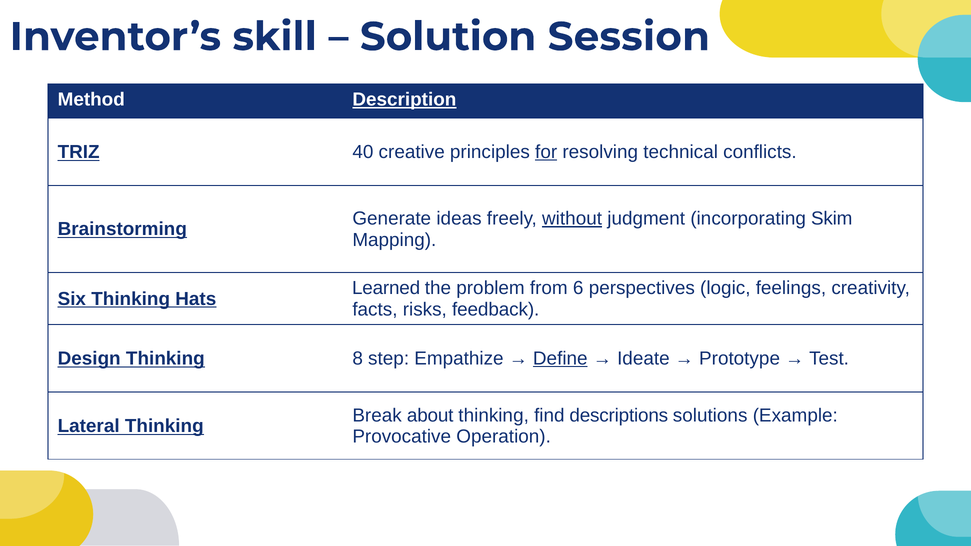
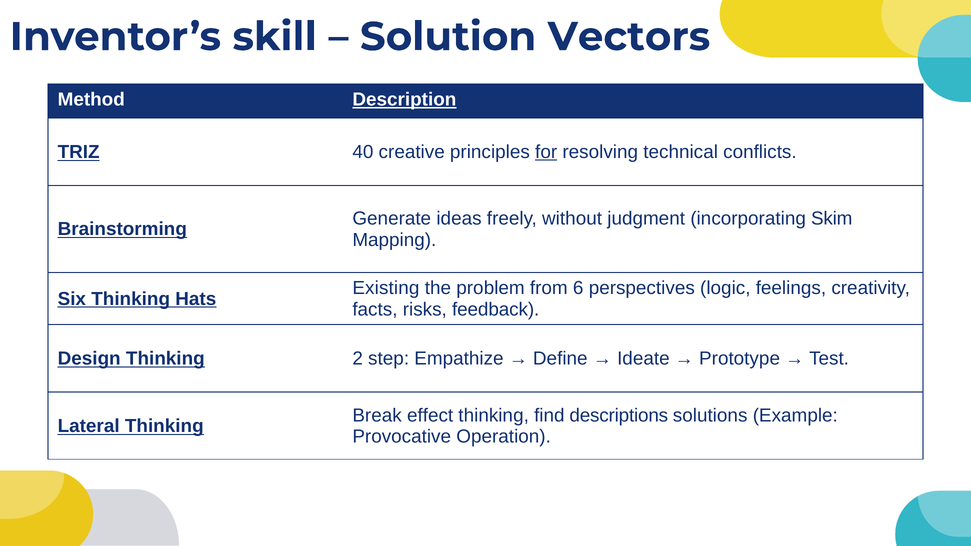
Session: Session -> Vectors (629, 37)
without underline: present -> none (572, 219)
Learned: Learned -> Existing (386, 288)
8: 8 -> 2 (358, 359)
Define underline: present -> none (560, 359)
about: about -> effect (430, 415)
